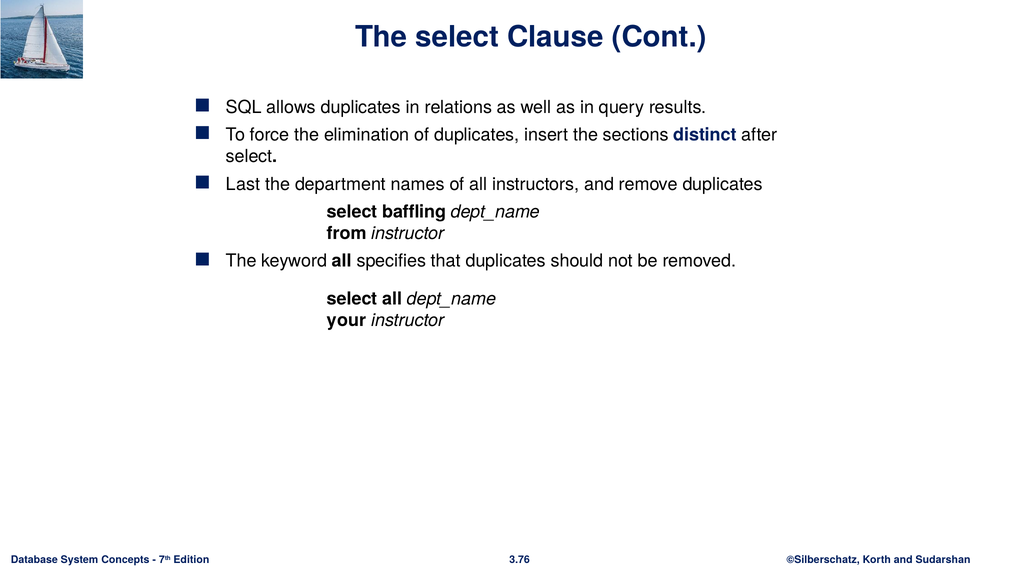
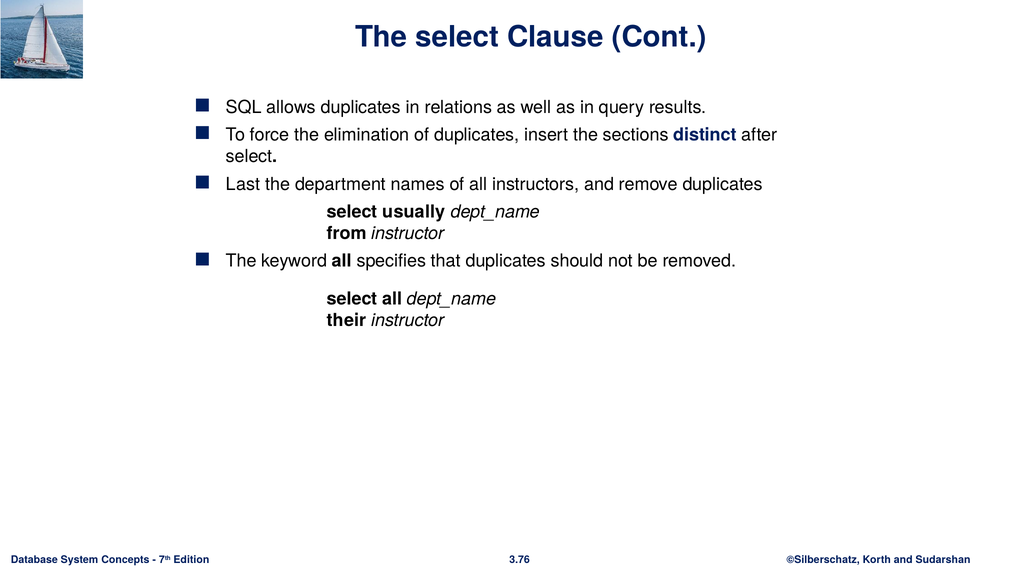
baffling: baffling -> usually (414, 212)
your: your -> their (347, 320)
